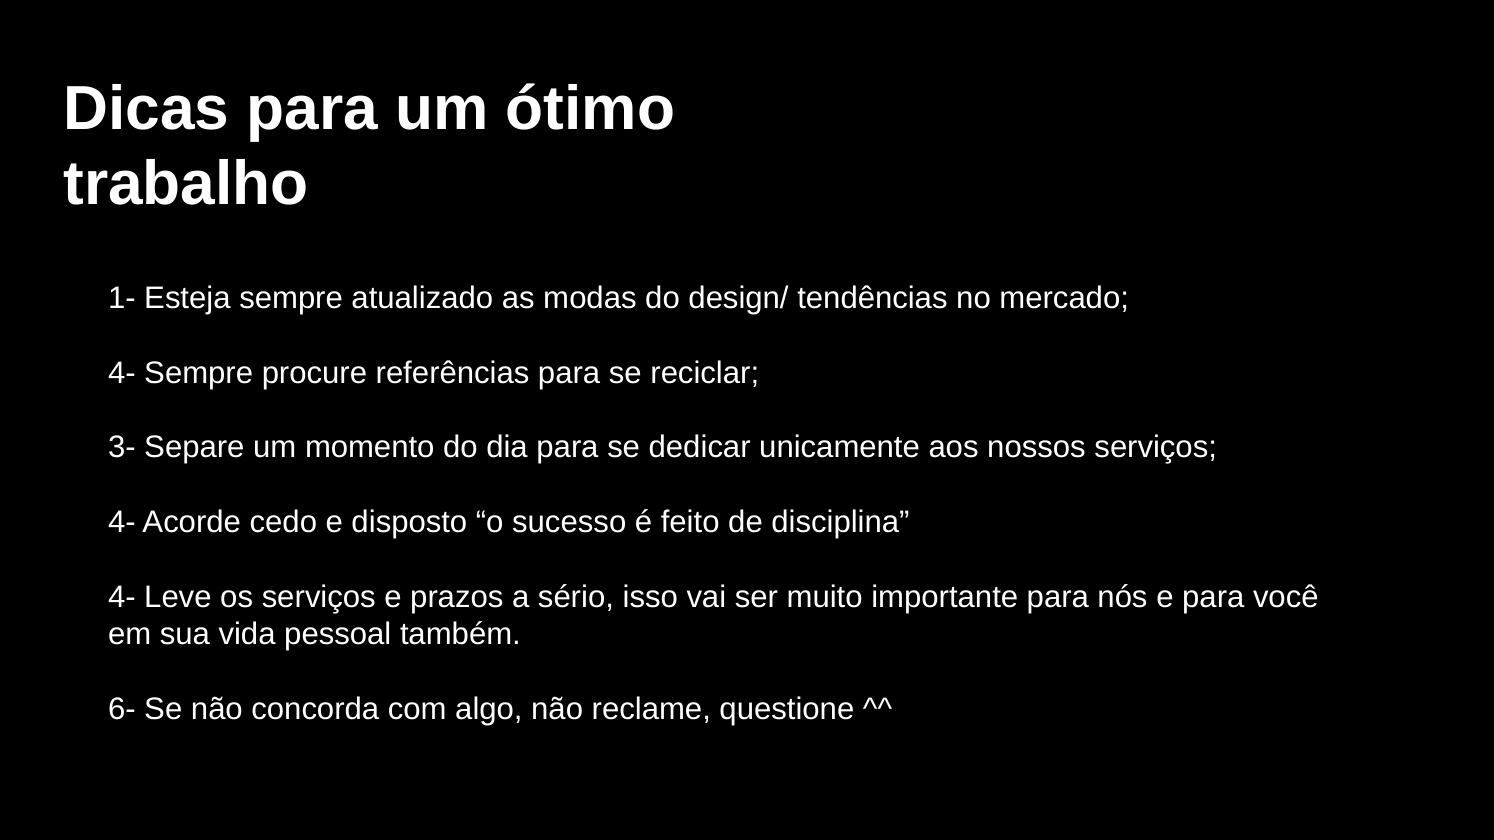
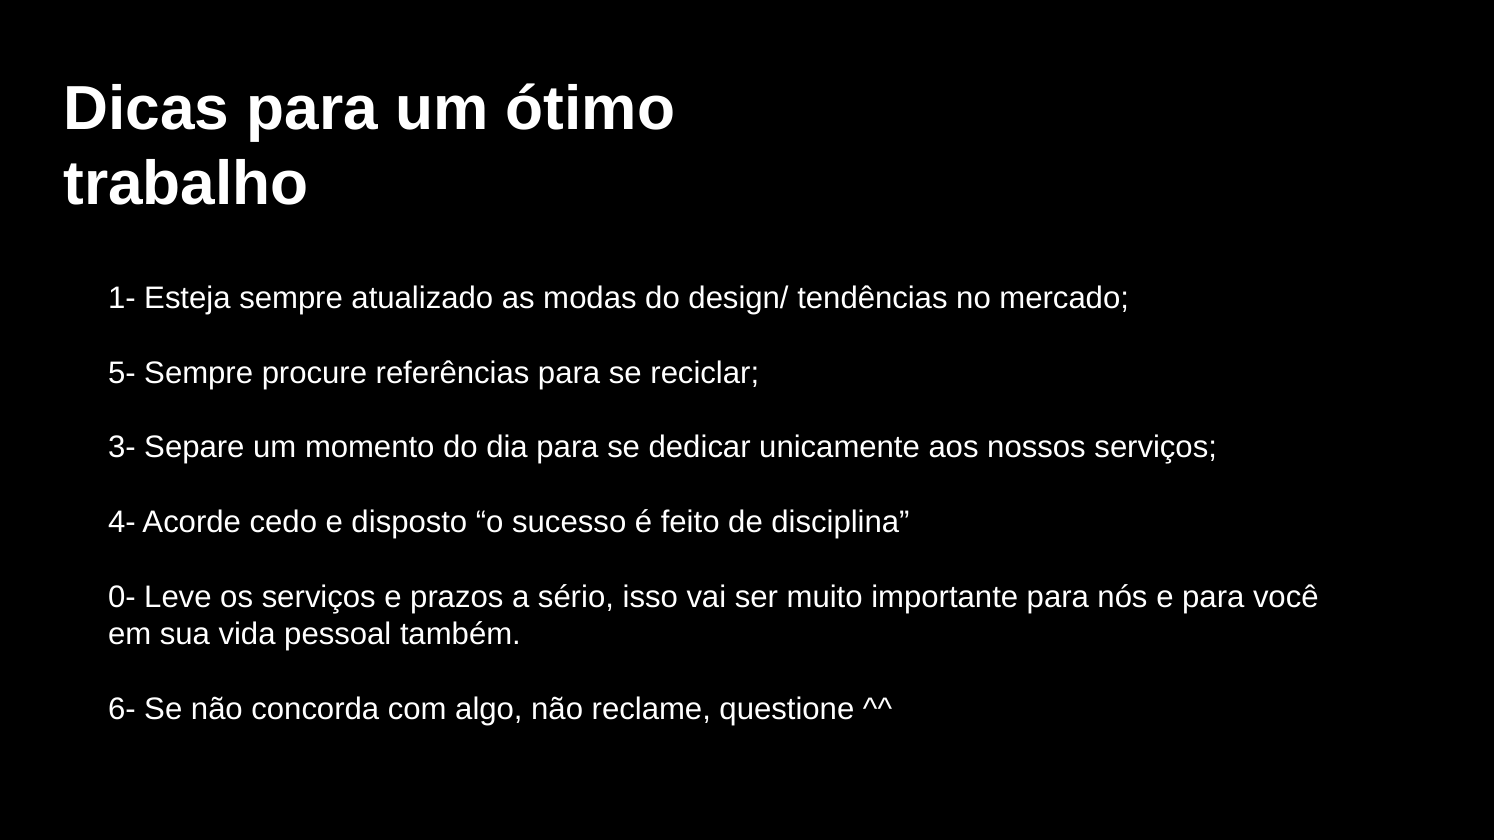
4-: 4- -> 5- (122, 373)
4-: 4- -> 0- (122, 597)
